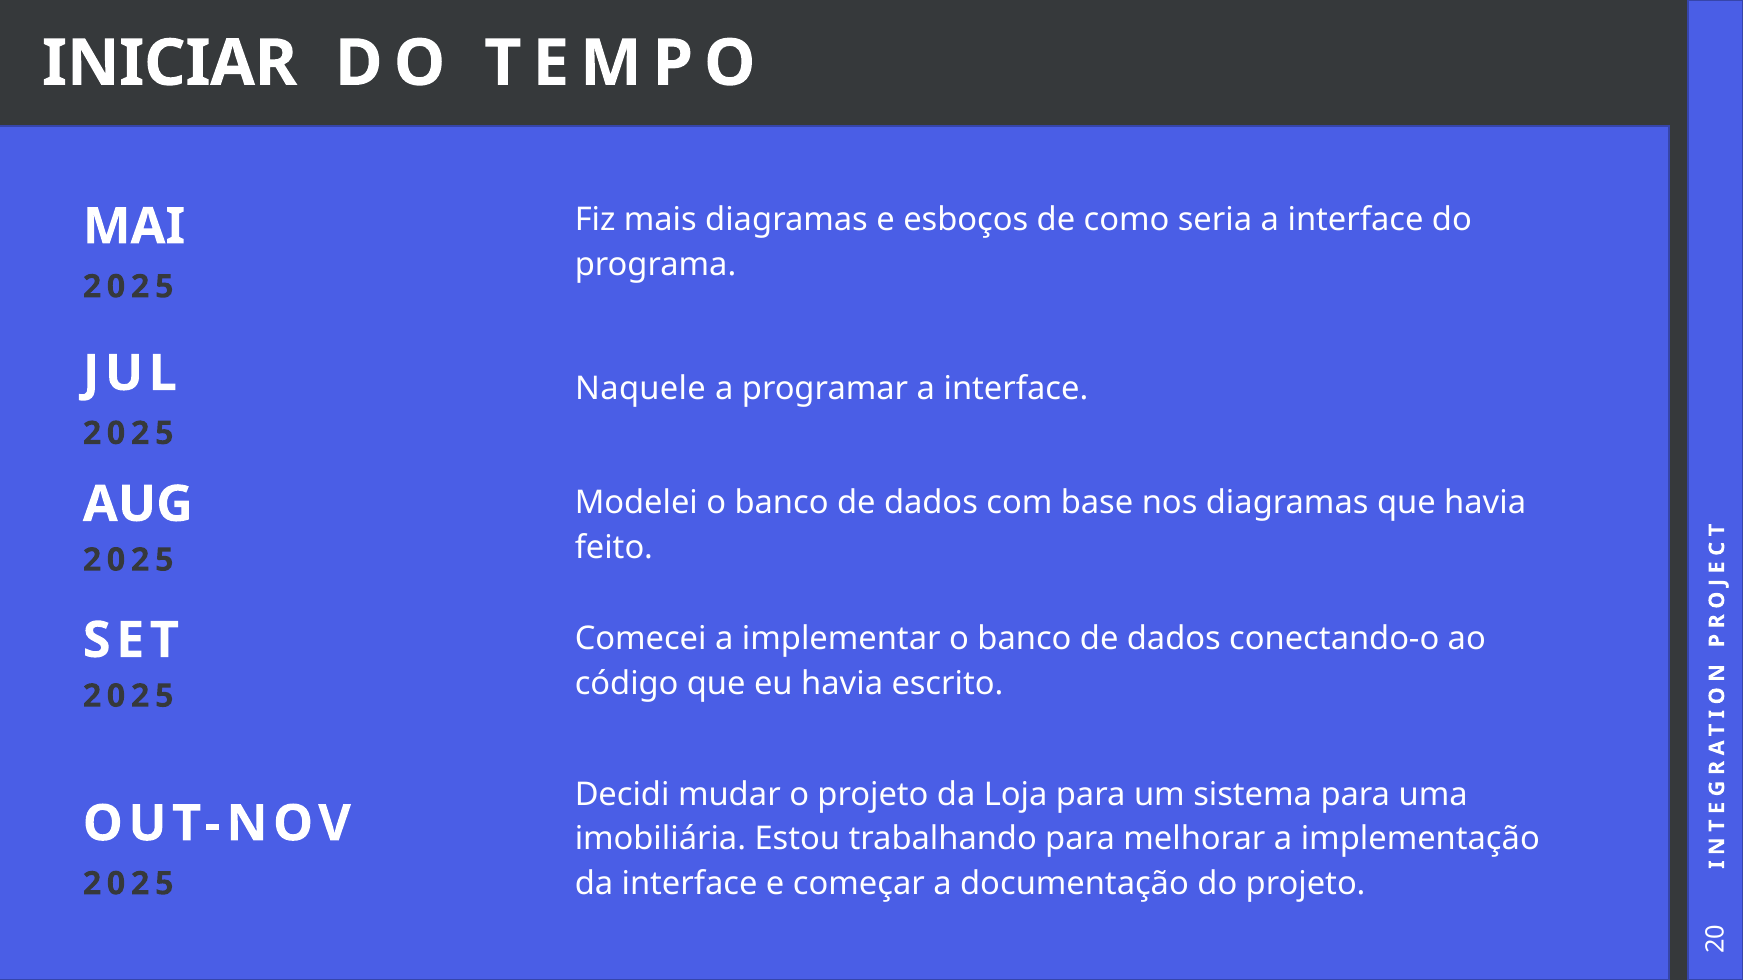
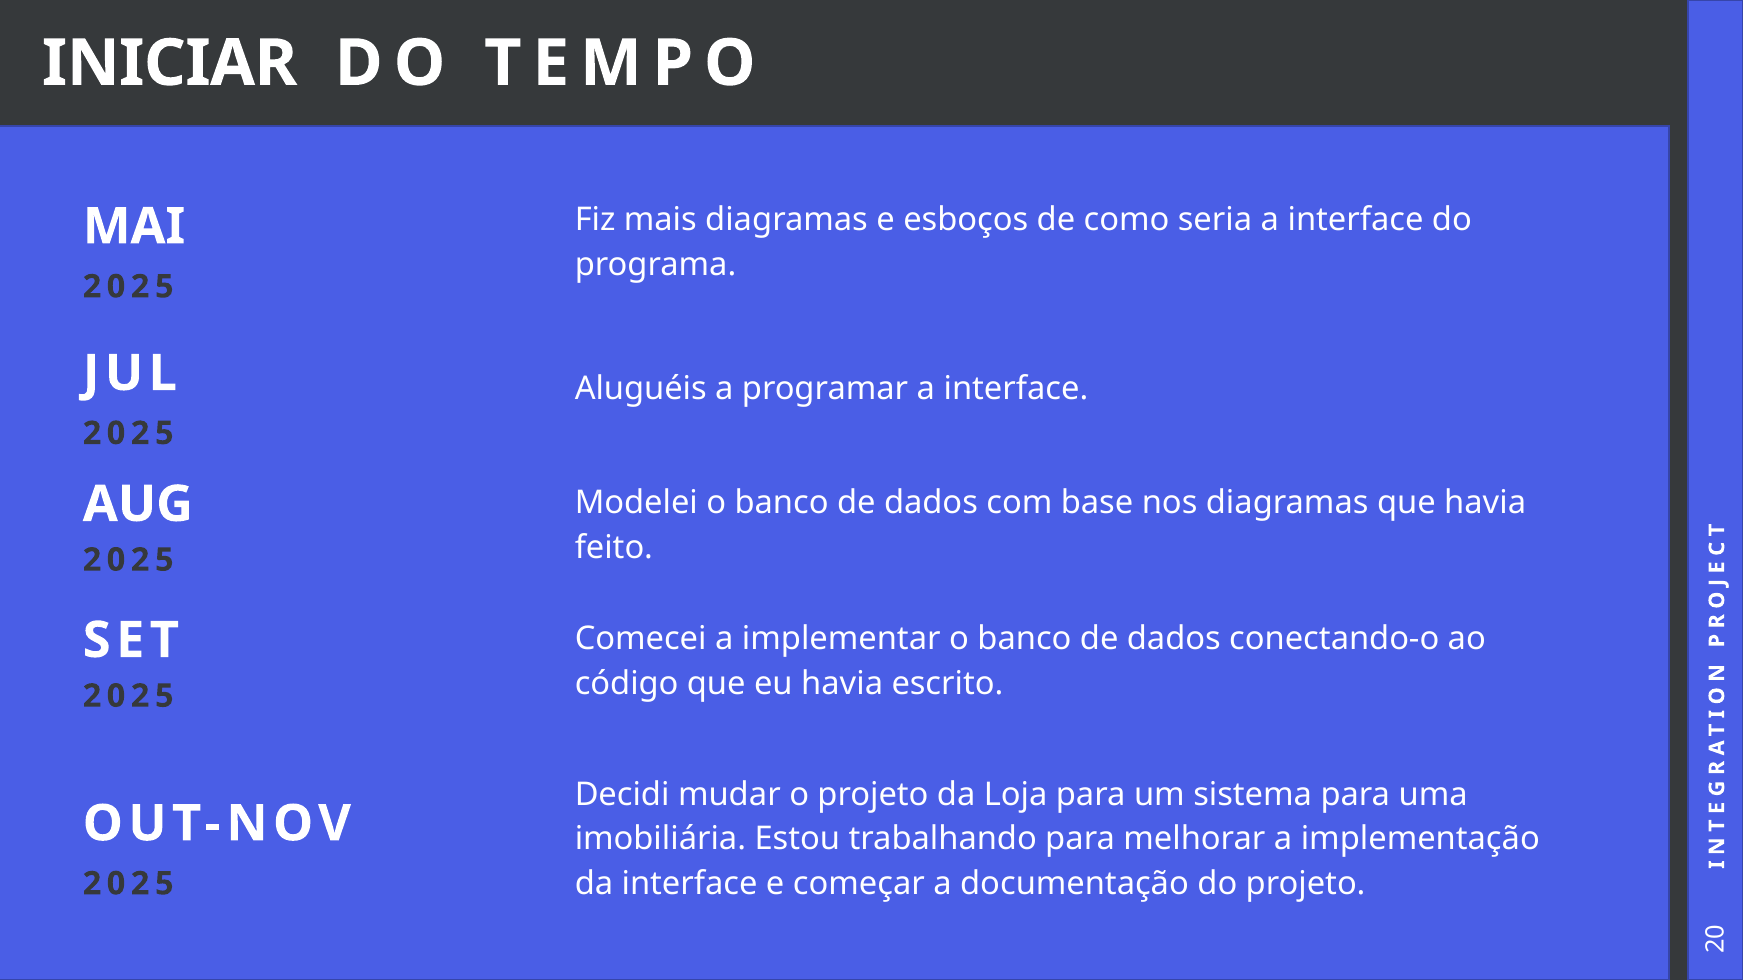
Naquele: Naquele -> Aluguéis (641, 389)
